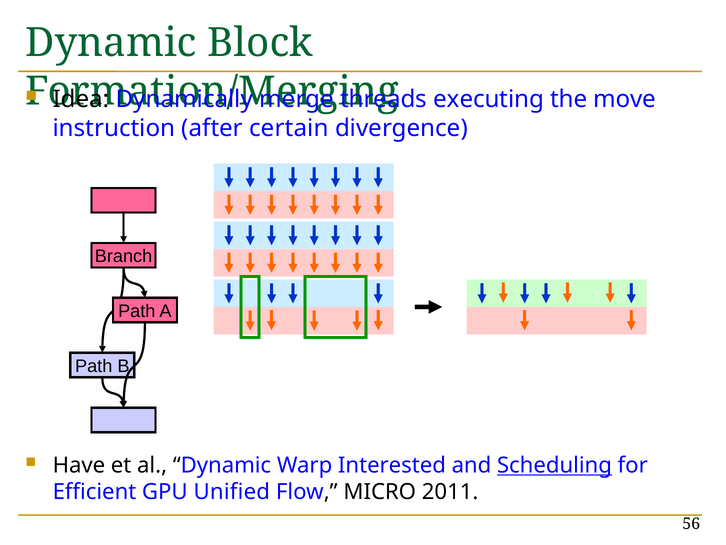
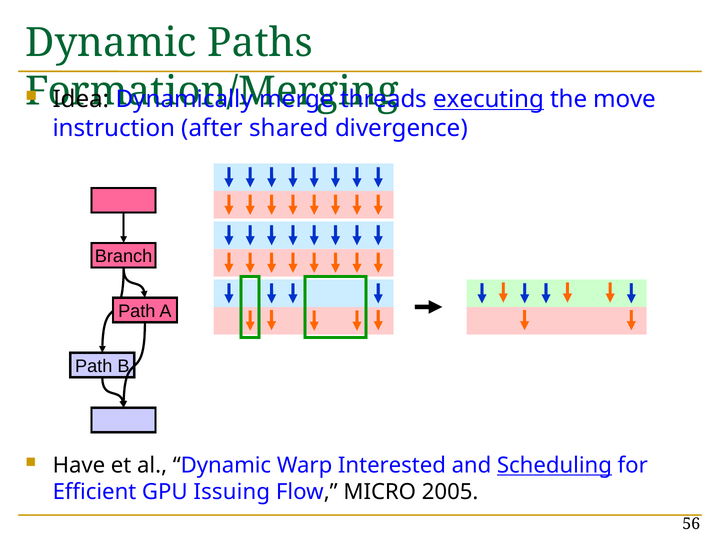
Block: Block -> Paths (260, 43)
executing underline: none -> present (489, 99)
certain: certain -> shared (289, 128)
Unified: Unified -> Issuing (232, 492)
2011: 2011 -> 2005 (450, 492)
